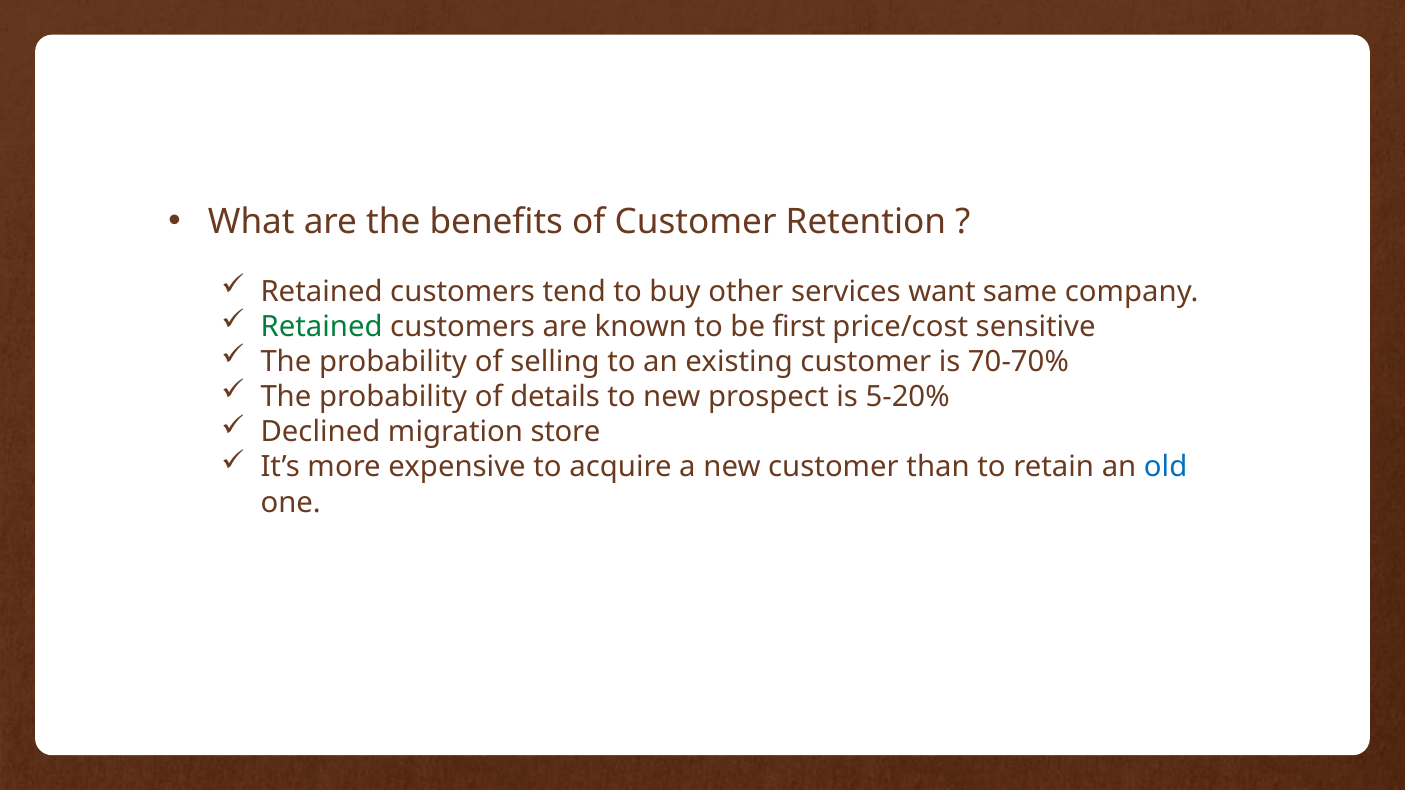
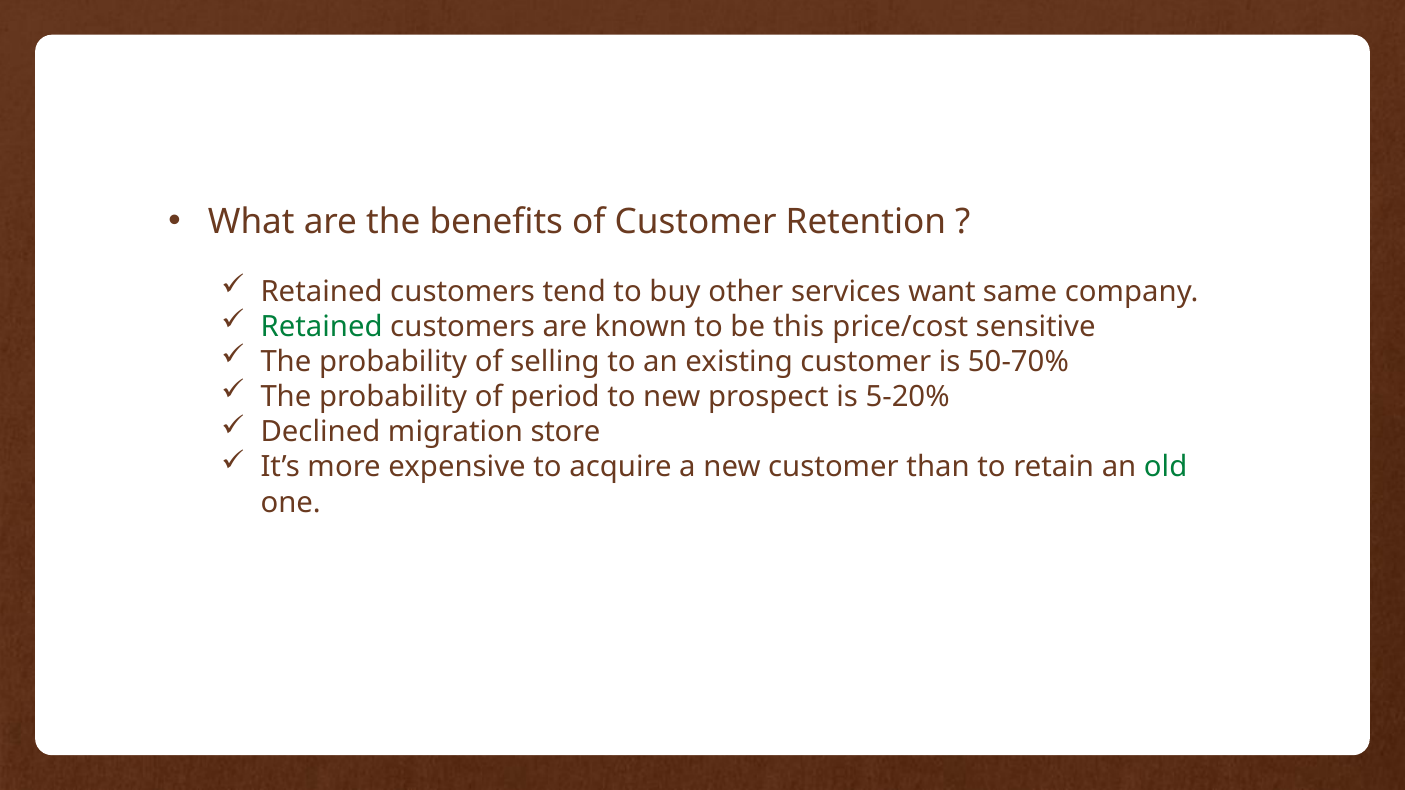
first: first -> this (799, 327)
70-70%: 70-70% -> 50-70% (1018, 362)
details: details -> period (555, 397)
old colour: blue -> green (1166, 468)
